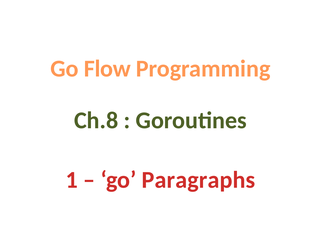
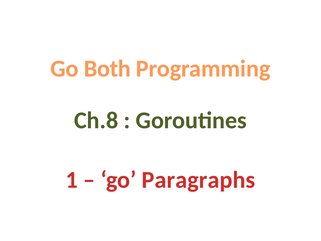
Flow: Flow -> Both (107, 69)
